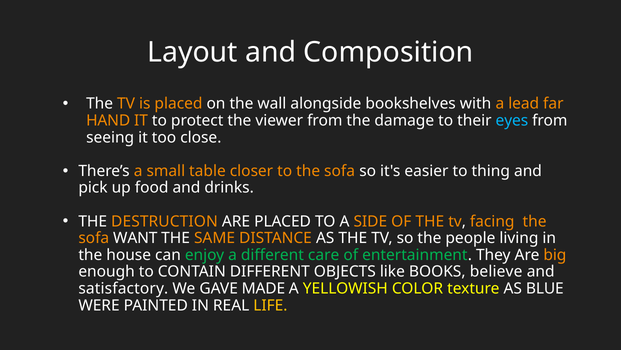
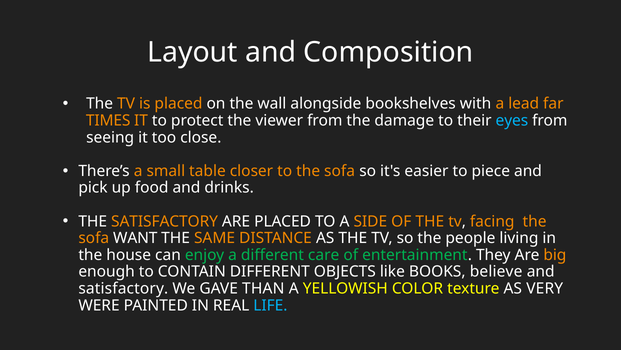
HAND: HAND -> TIMES (108, 120)
thing: thing -> piece (491, 171)
THE DESTRUCTION: DESTRUCTION -> SATISFACTORY (165, 221)
MADE: MADE -> THAN (263, 288)
BLUE: BLUE -> VERY (545, 288)
LIFE colour: yellow -> light blue (270, 305)
